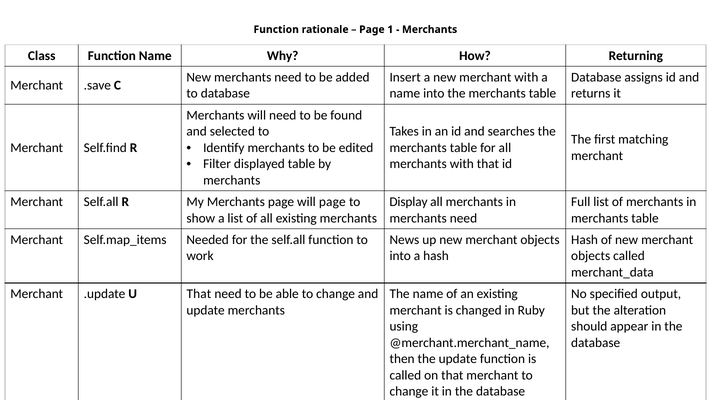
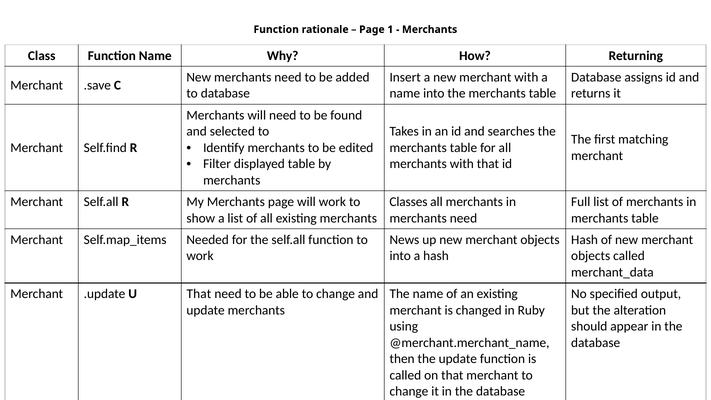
will page: page -> work (332, 202)
Display: Display -> Classes (408, 202)
